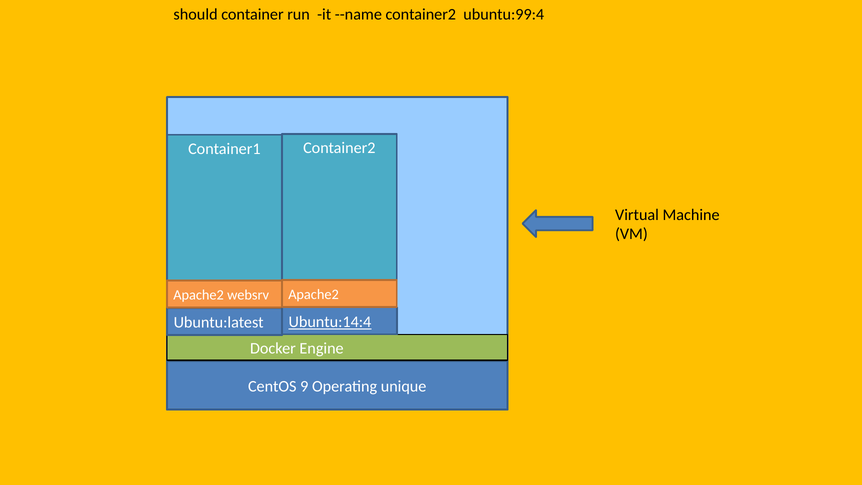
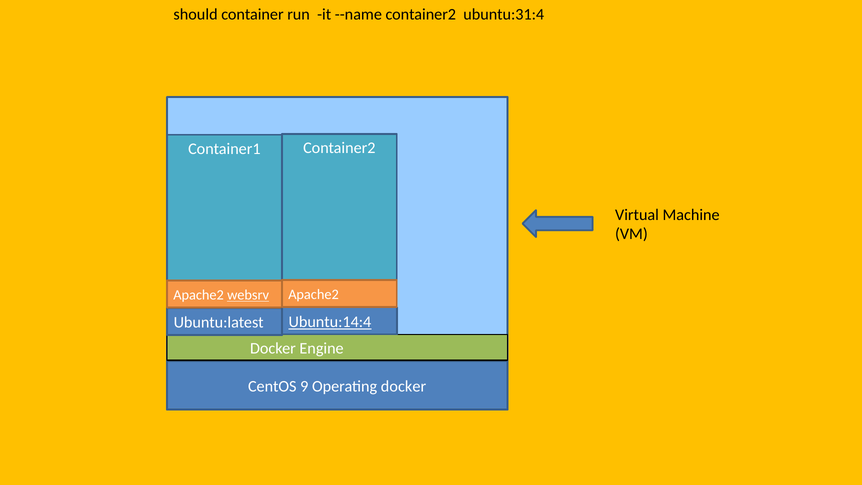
ubuntu:99:4: ubuntu:99:4 -> ubuntu:31:4 (504, 14)
websrv underline: none -> present (248, 295)
Operating unique: unique -> docker (404, 386)
